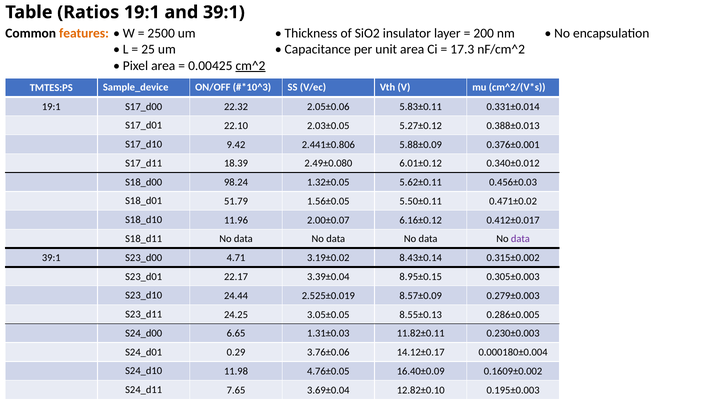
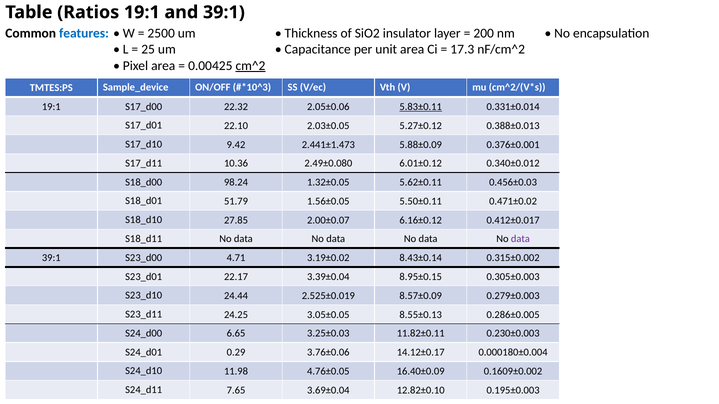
features colour: orange -> blue (84, 33)
5.83±0.11 underline: none -> present (421, 107)
2.441±0.806: 2.441±0.806 -> 2.441±1.473 (328, 145)
18.39: 18.39 -> 10.36 (236, 164)
11.96: 11.96 -> 27.85 (236, 220)
1.31±0.03: 1.31±0.03 -> 3.25±0.03 (328, 334)
